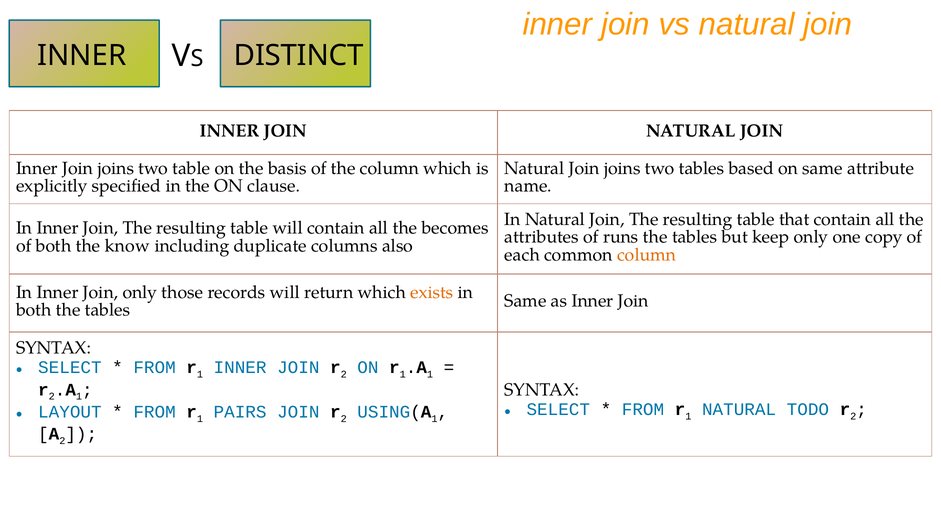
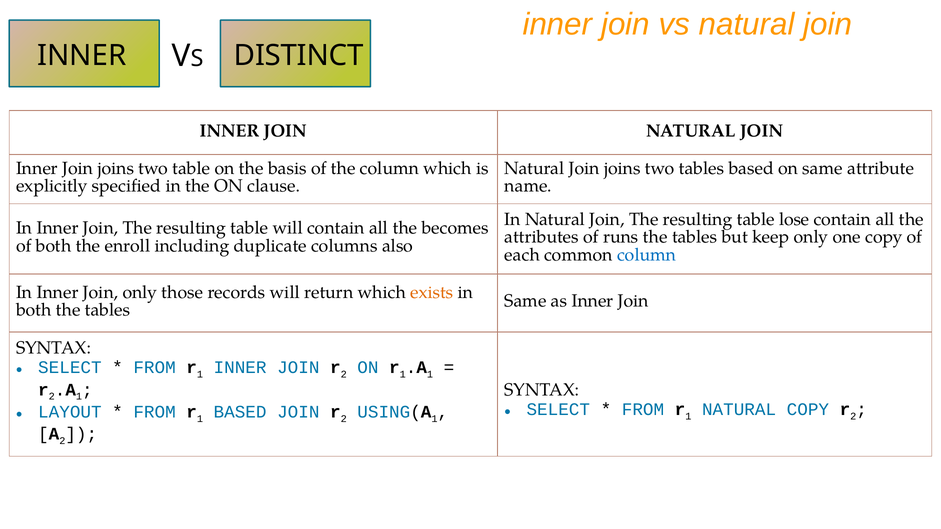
that: that -> lose (794, 219)
know: know -> enroll (127, 246)
column colour: orange -> blue (647, 255)
NATURAL TODO: TODO -> COPY (808, 410)
PAIRS: PAIRS -> BASED (240, 412)
